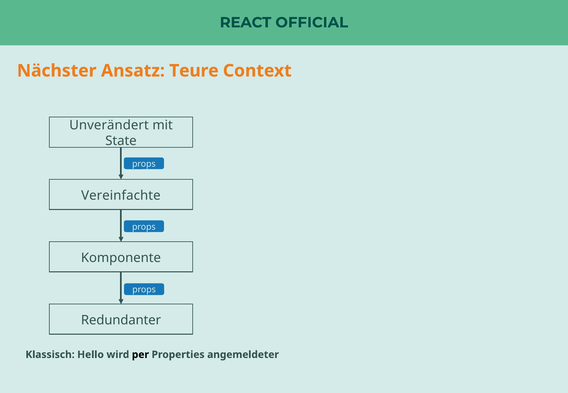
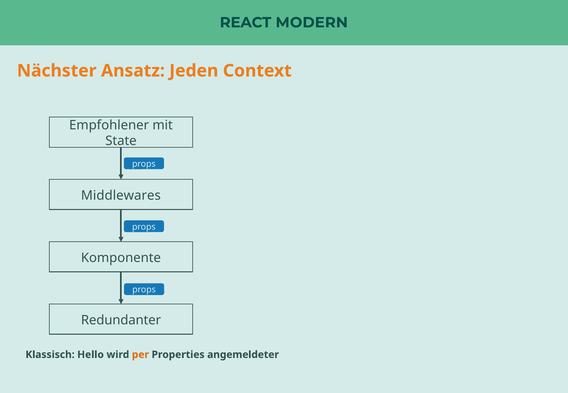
OFFICIAL: OFFICIAL -> MODERN (312, 23)
Teure: Teure -> Jeden (194, 71)
Unverändert: Unverändert -> Empfohlener (109, 125)
Vereinfachte: Vereinfachte -> Middlewares (121, 195)
per colour: black -> orange (140, 355)
